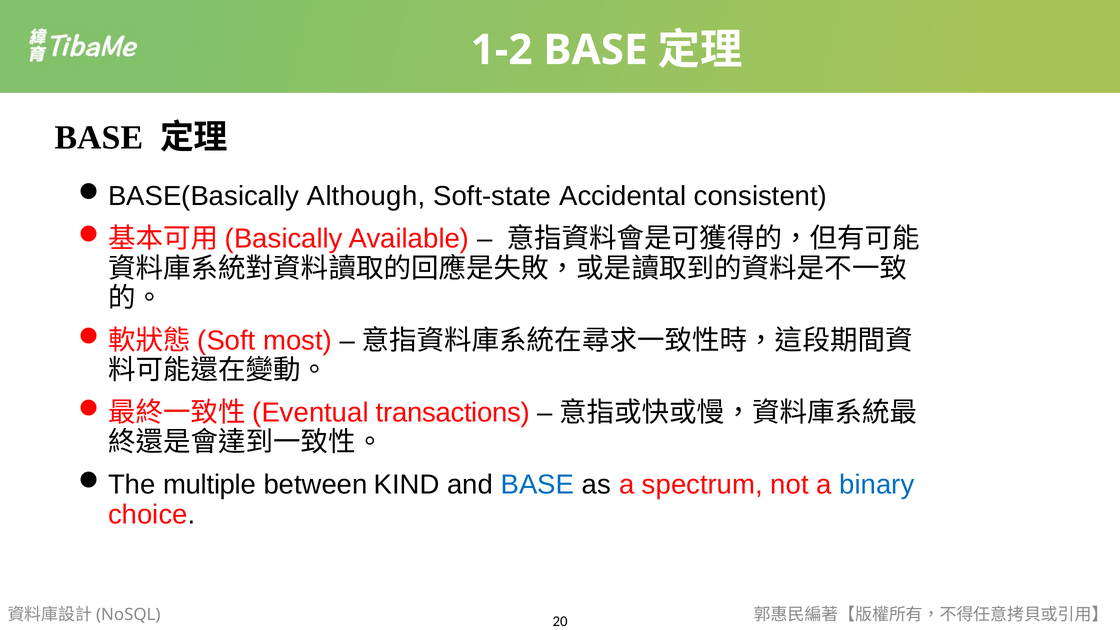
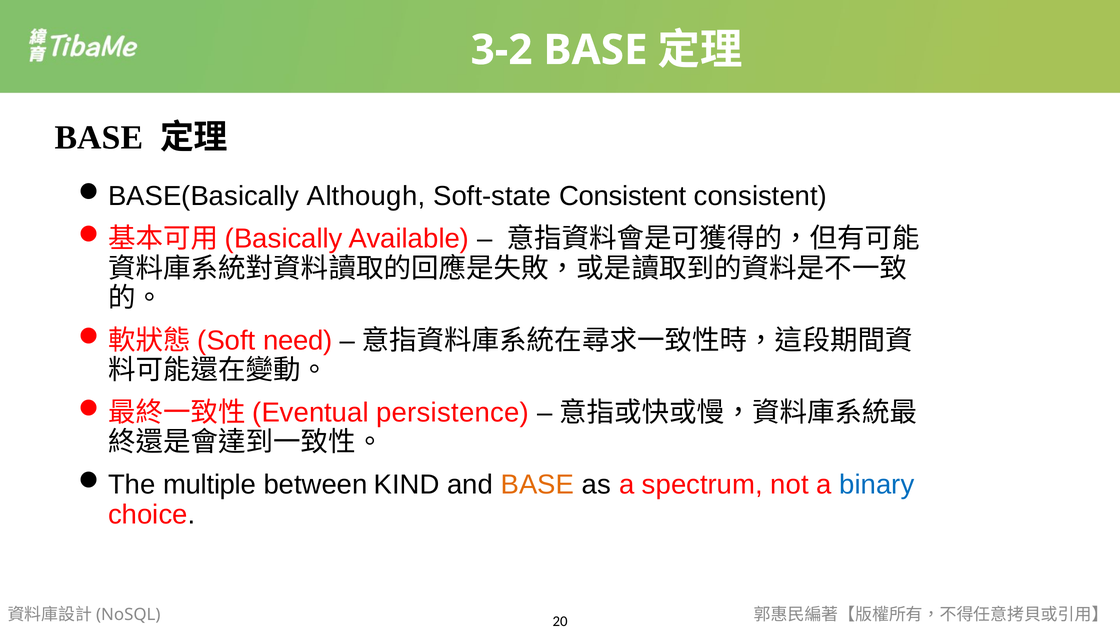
1-2: 1-2 -> 3-2 (502, 50)
Soft-state Accidental: Accidental -> Consistent (623, 196)
most: most -> need (298, 341)
transactions: transactions -> persistence (453, 413)
BASE colour: blue -> orange (537, 485)
